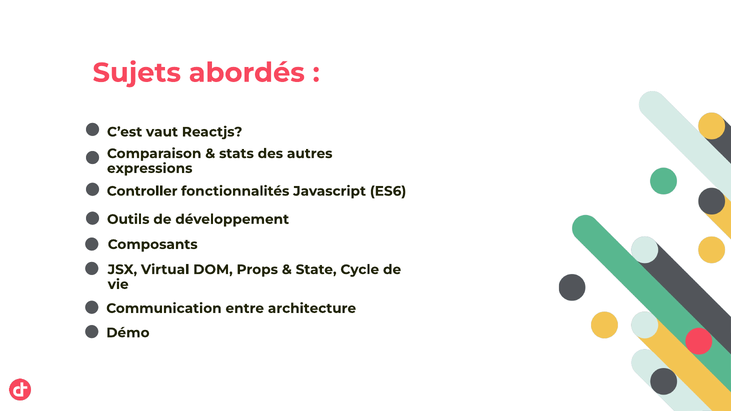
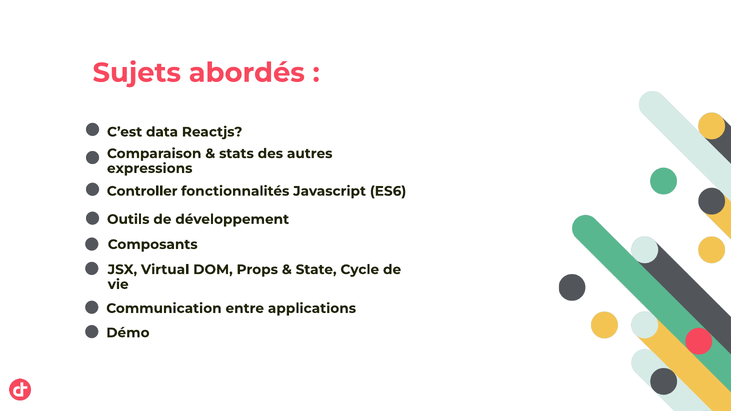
vaut: vaut -> data (162, 132)
architecture: architecture -> applications (312, 309)
